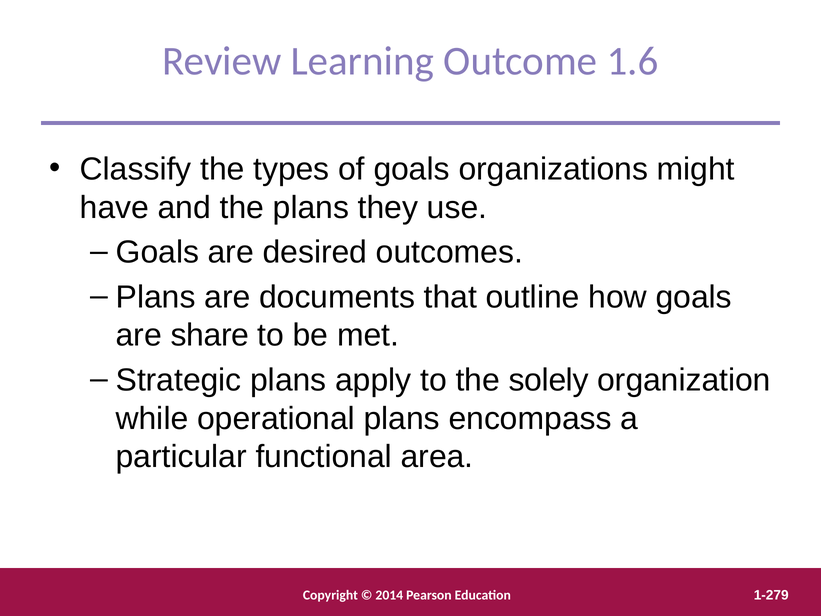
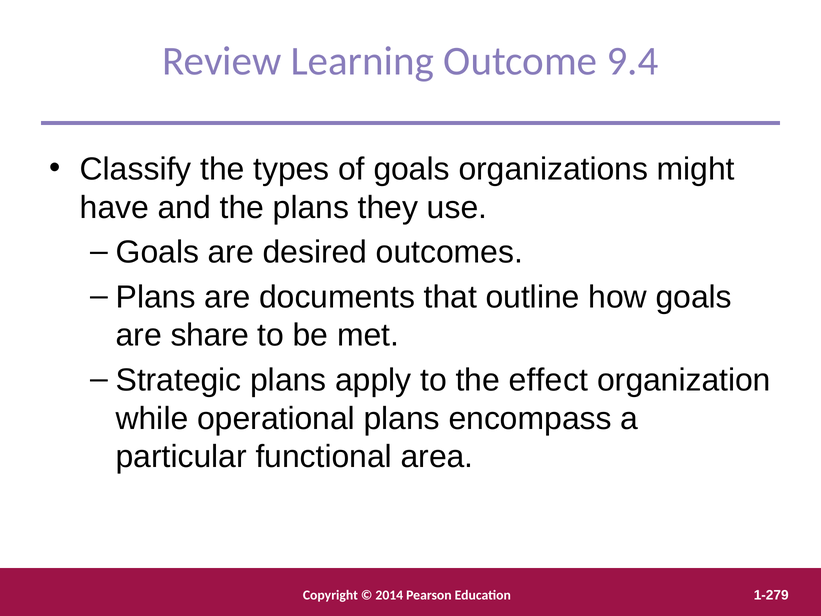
1.6: 1.6 -> 9.4 (632, 61)
solely: solely -> effect (548, 380)
